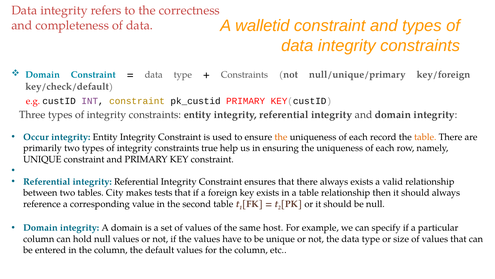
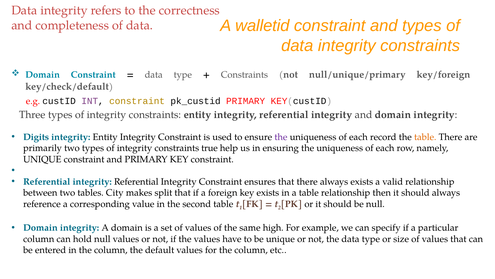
Occur: Occur -> Digits (36, 137)
the colour: orange -> purple (281, 137)
tests: tests -> split (163, 192)
host: host -> high (273, 227)
